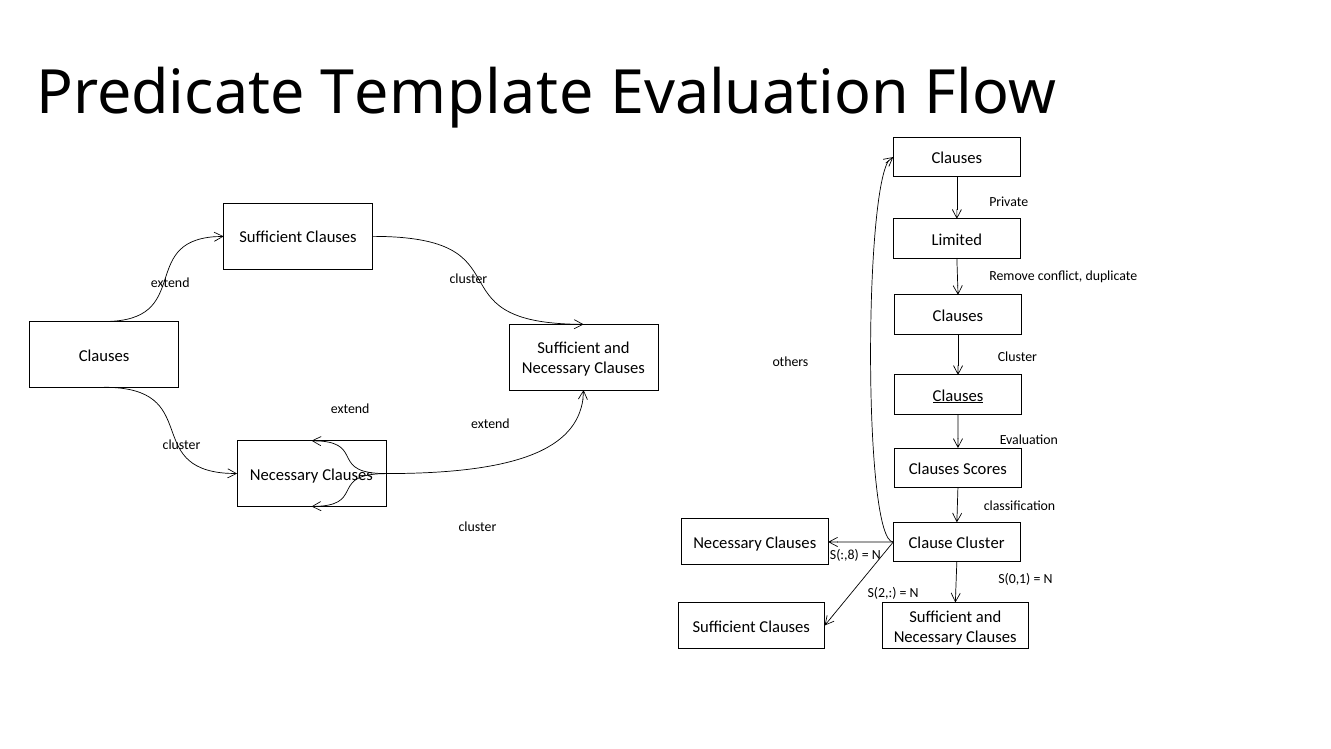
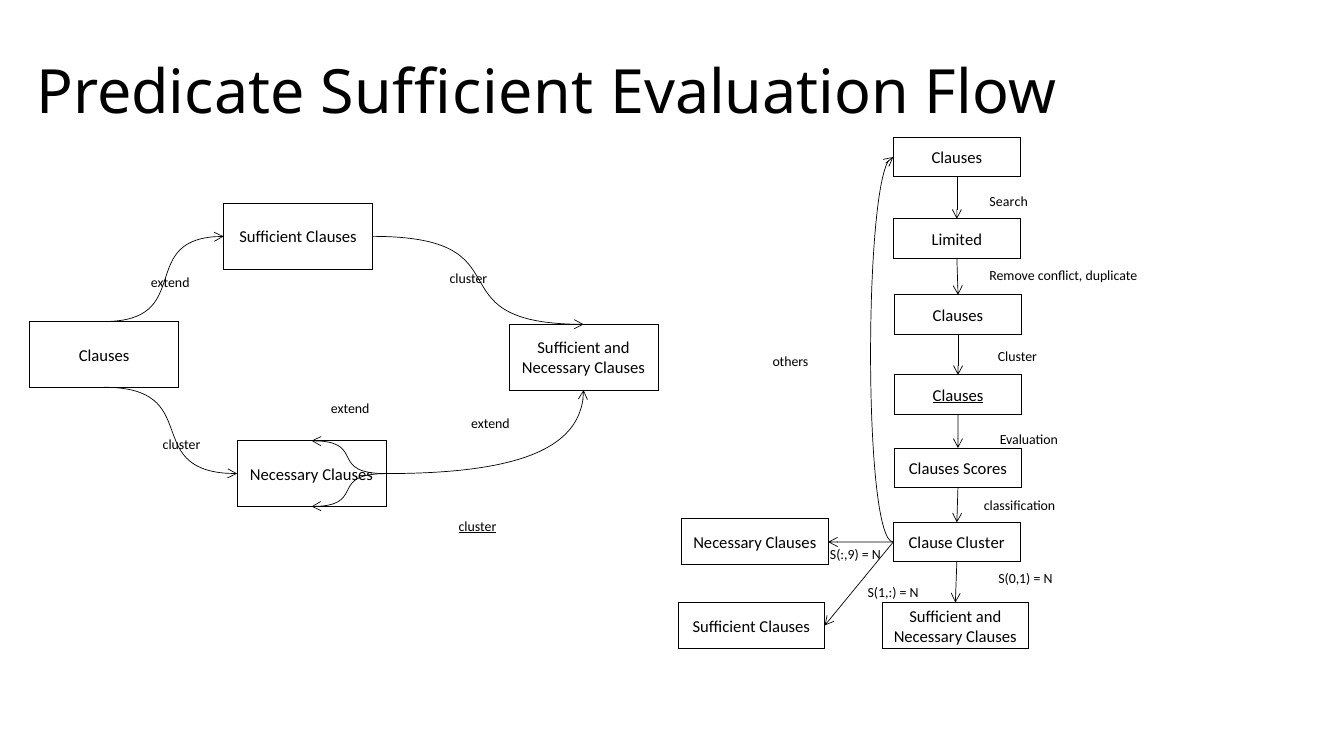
Predicate Template: Template -> Sufficient (457, 94)
Private: Private -> Search (1009, 202)
cluster underline: none -> present (478, 526)
S(:,8: S(:,8 -> S(:,9 (844, 554)
S(2: S(2 -> S(1 (882, 593)
